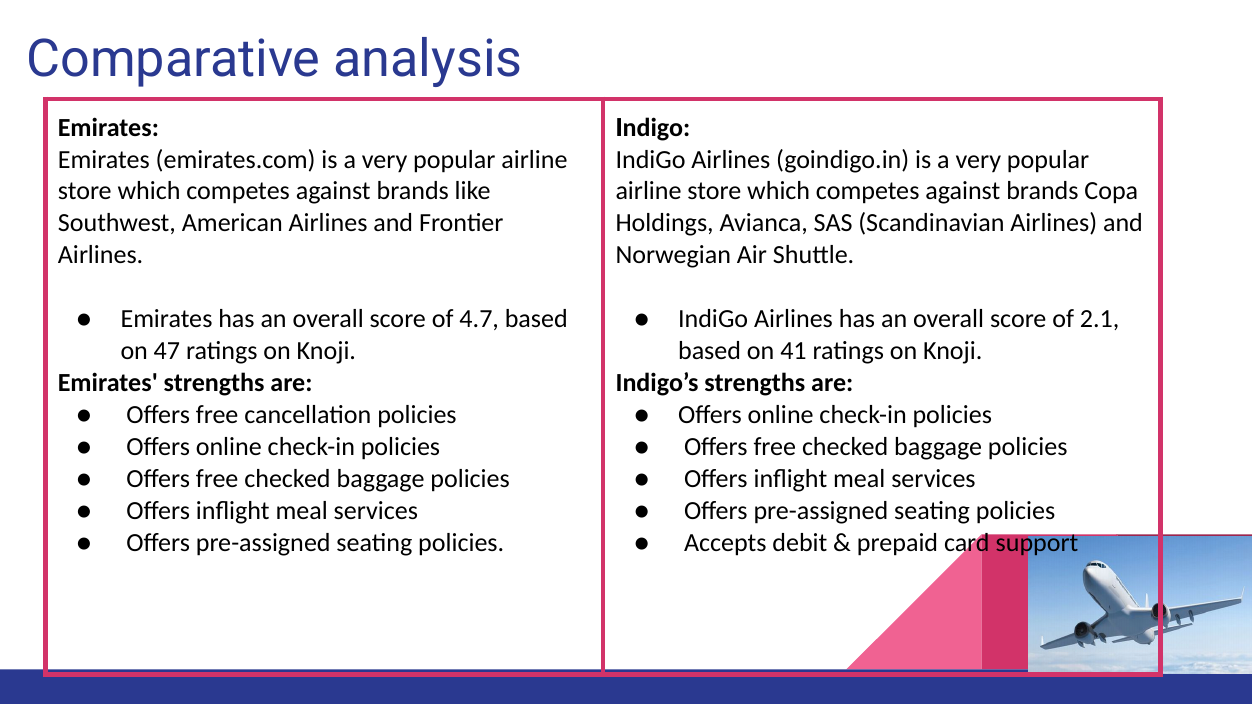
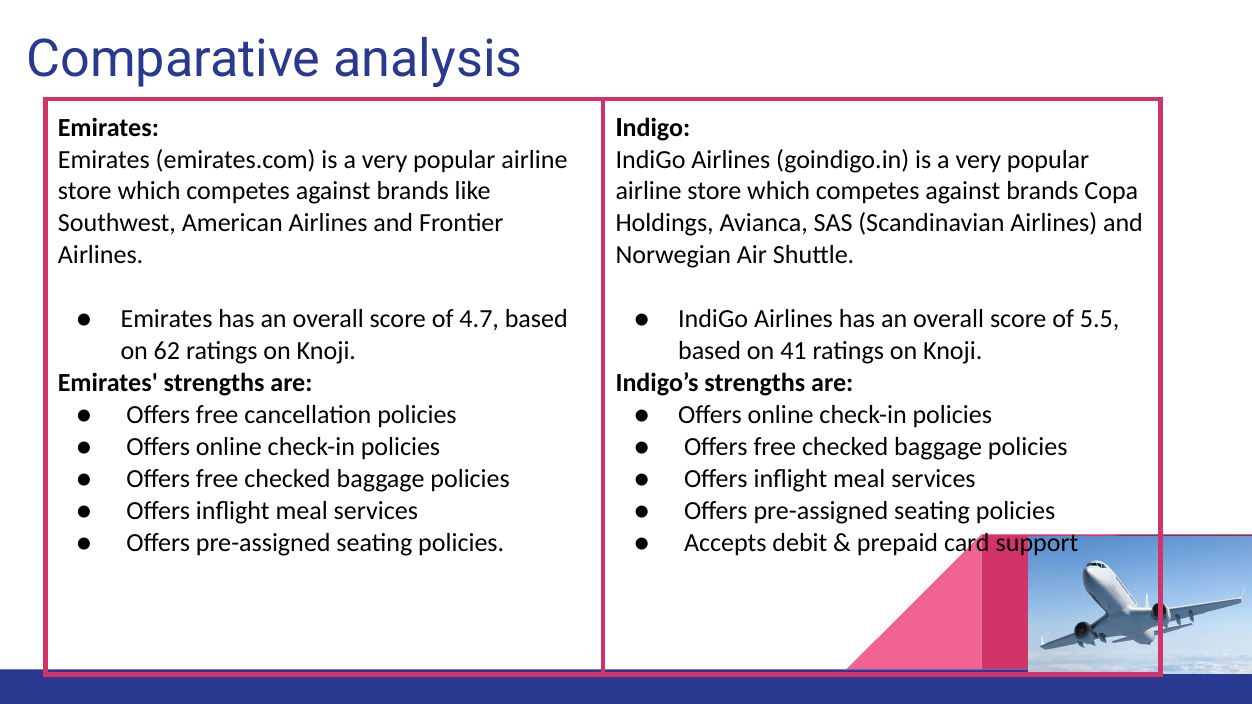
2.1: 2.1 -> 5.5 (1100, 319)
47: 47 -> 62 (167, 351)
